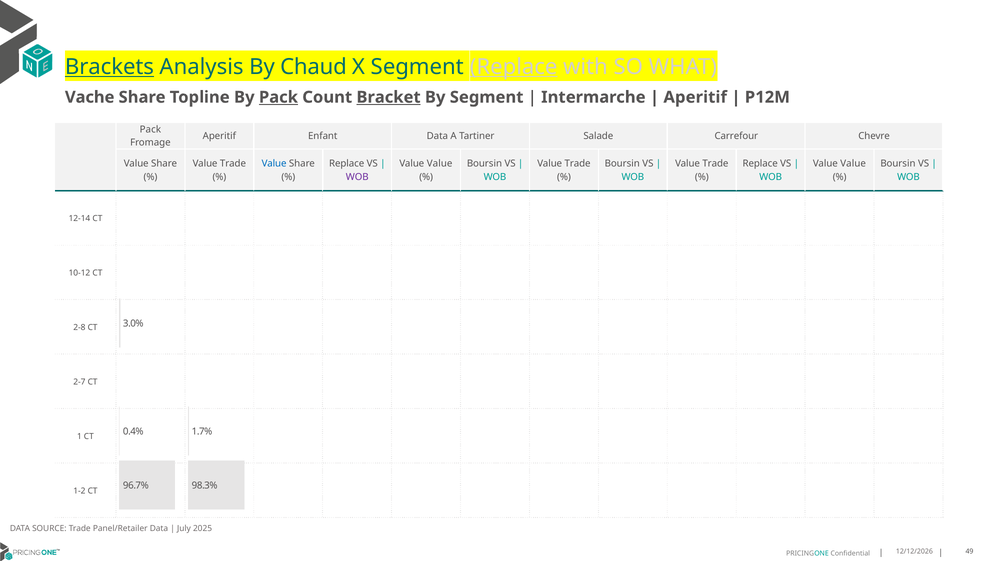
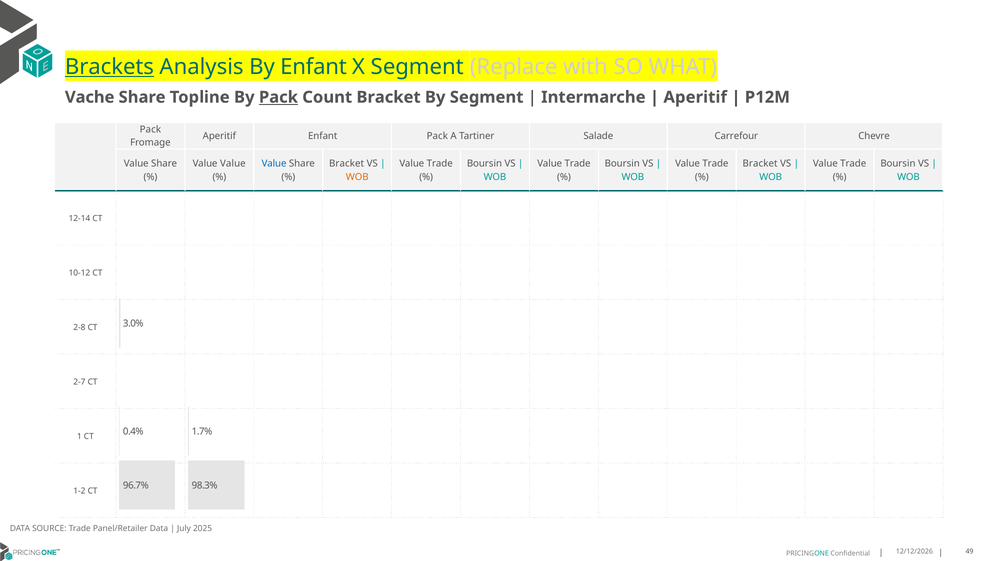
By Chaud: Chaud -> Enfant (313, 67)
Replace underline: present -> none (514, 67)
Bracket underline: present -> none (389, 97)
Enfant Data: Data -> Pack (437, 136)
Trade: Trade -> Value (233, 164)
Replace: Replace -> Bracket (347, 164)
Value: Value -> Trade (440, 164)
Replace: Replace -> Bracket (760, 164)
Value: Value -> Trade (853, 164)
WOB colour: purple -> orange (357, 177)
